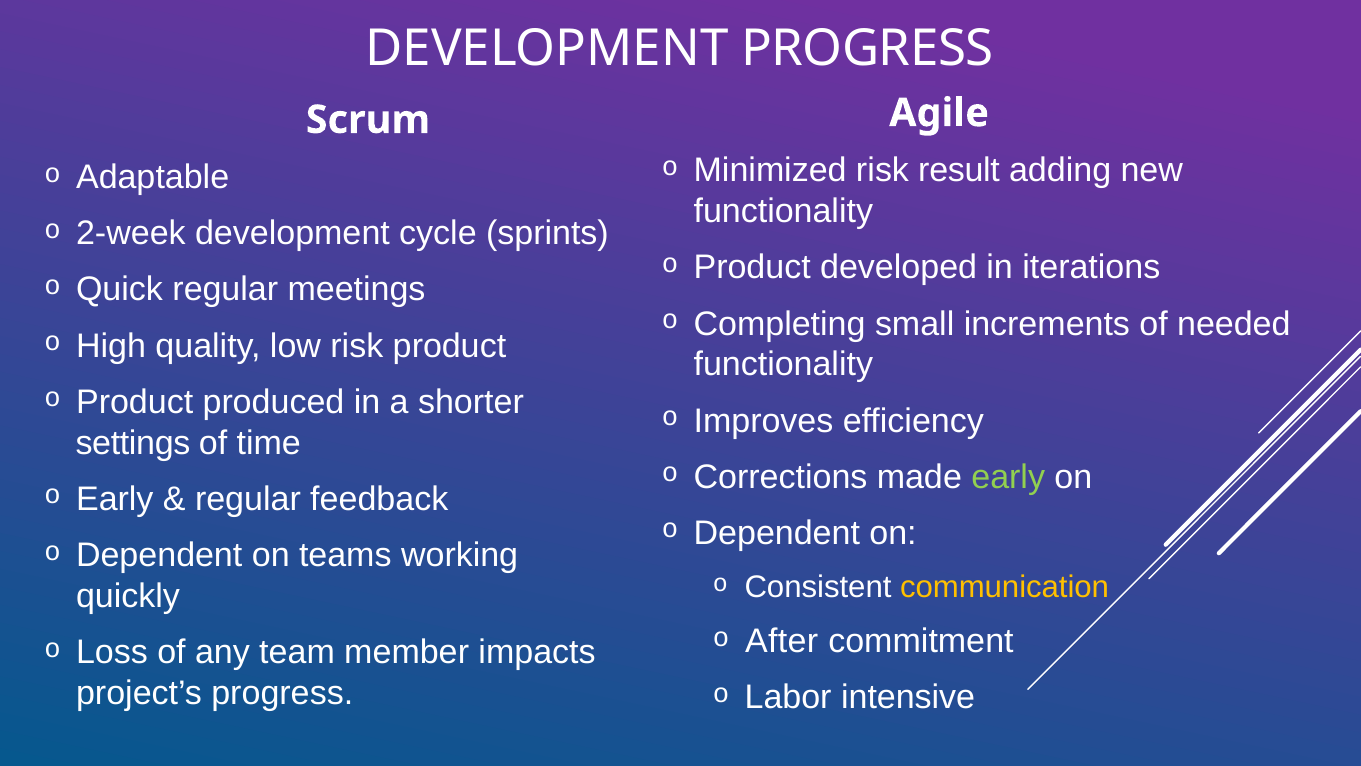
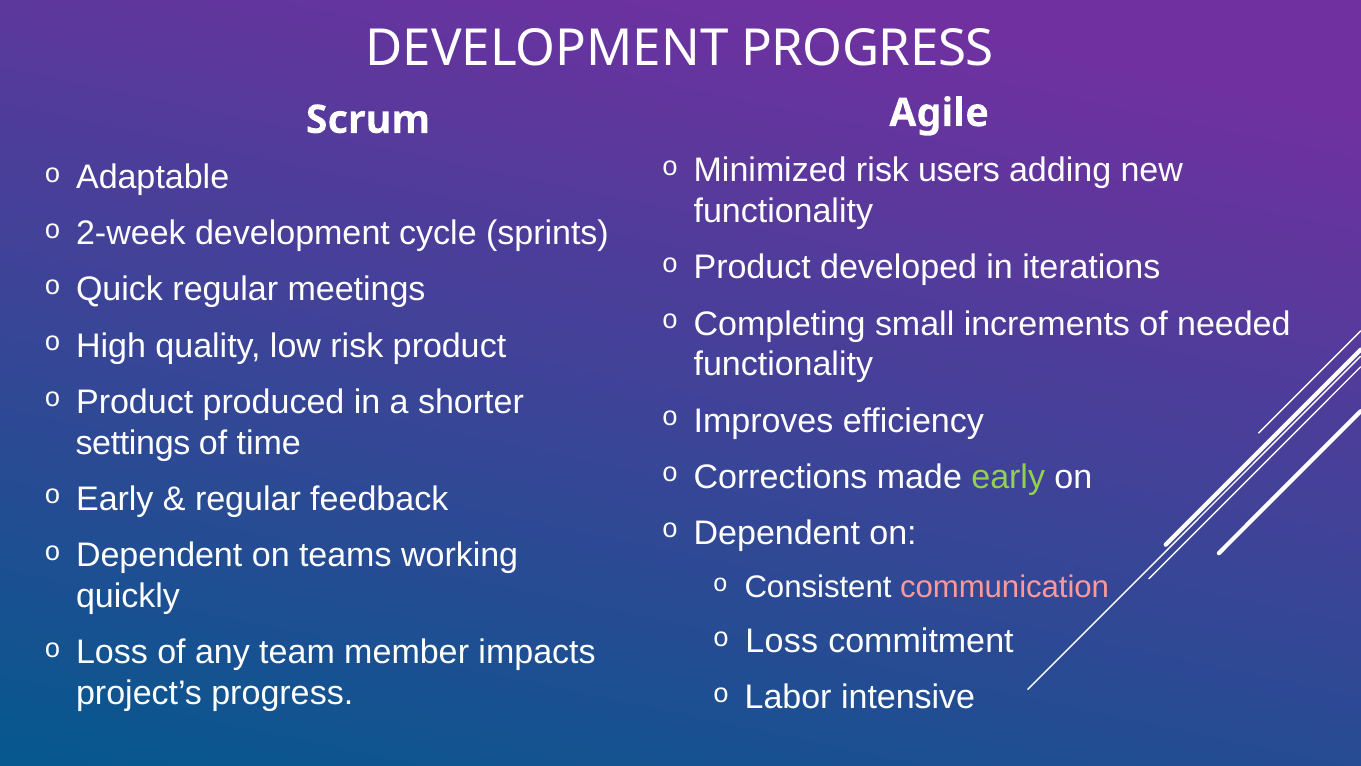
result: result -> users (959, 170)
communication colour: yellow -> pink (1005, 587)
After: After -> Loss (782, 641)
